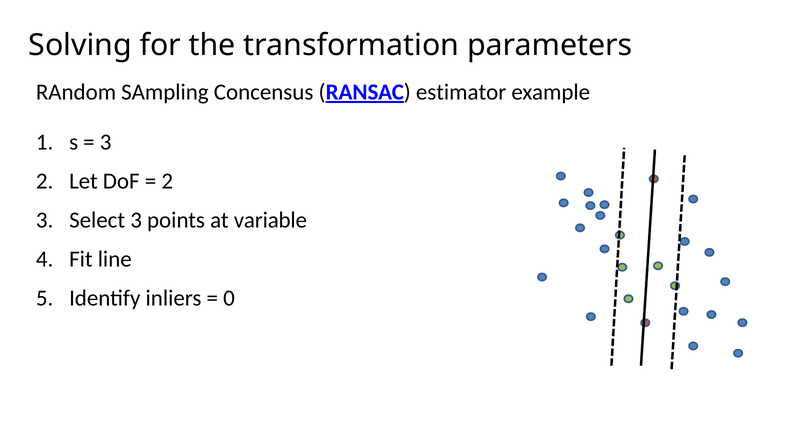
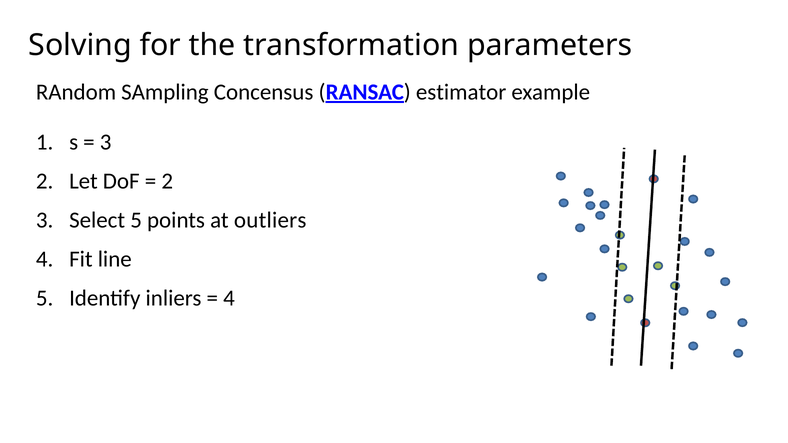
Select 3: 3 -> 5 (136, 220)
variable: variable -> outliers (270, 220)
0: 0 -> 4 (229, 299)
